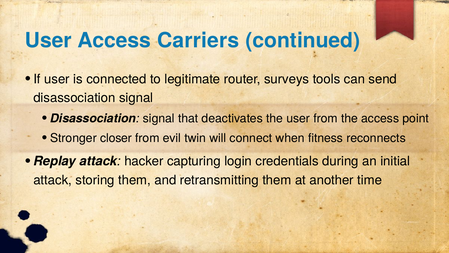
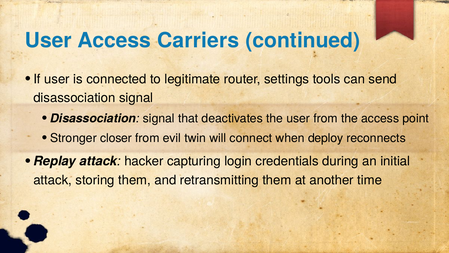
surveys: surveys -> settings (287, 79)
fitness: fitness -> deploy (326, 138)
